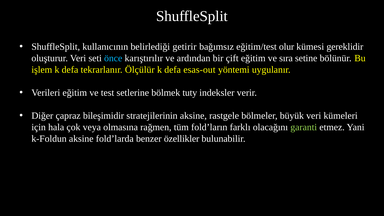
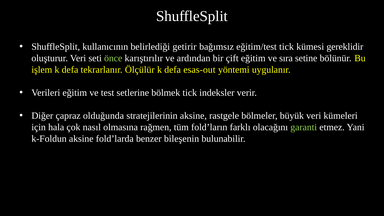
eğitim/test olur: olur -> tick (287, 47)
önce colour: light blue -> light green (113, 58)
bölmek tuty: tuty -> tick (190, 93)
bileşimidir: bileşimidir -> olduğunda (103, 116)
veya: veya -> nasıl (92, 127)
özellikler: özellikler -> bileşenin (182, 139)
